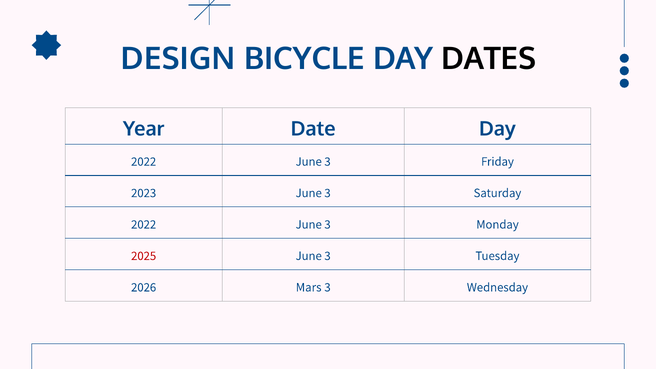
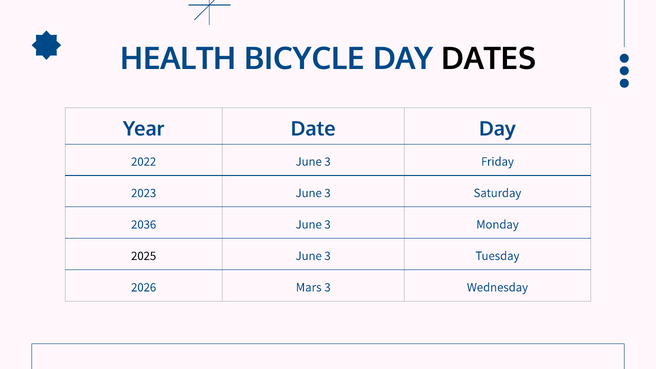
DESIGN: DESIGN -> HEALTH (178, 59)
2022: 2022 -> 2036 (144, 224)
2025 colour: red -> black (144, 256)
